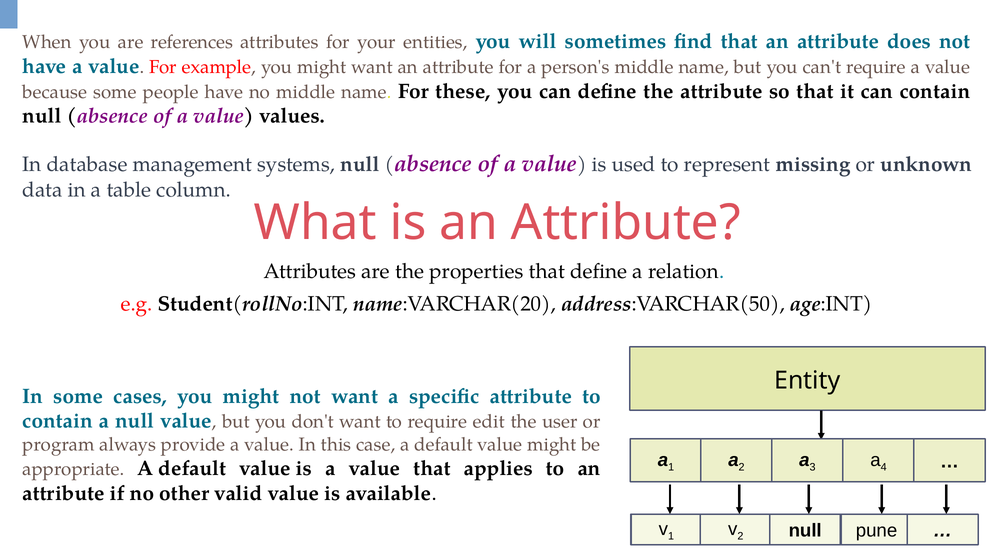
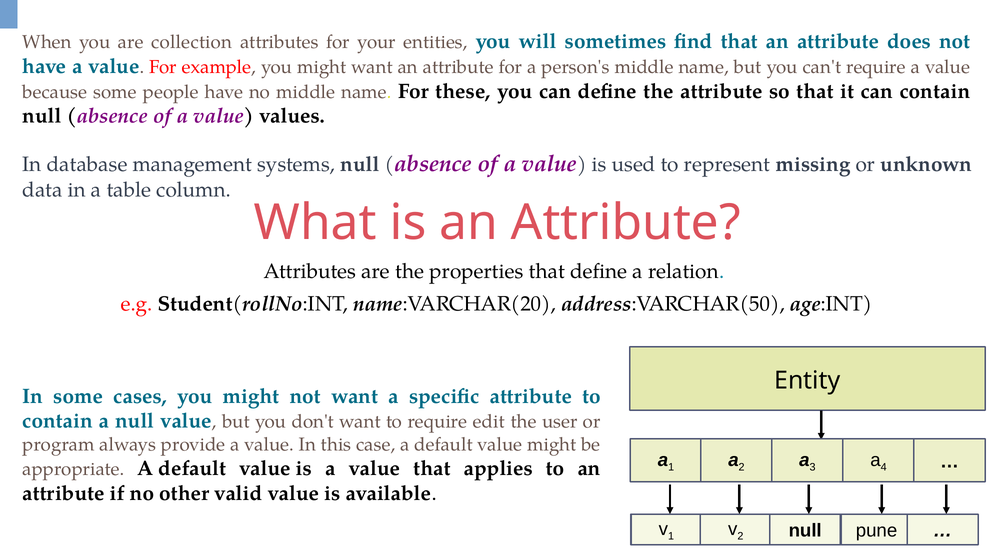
references: references -> collection (192, 42)
